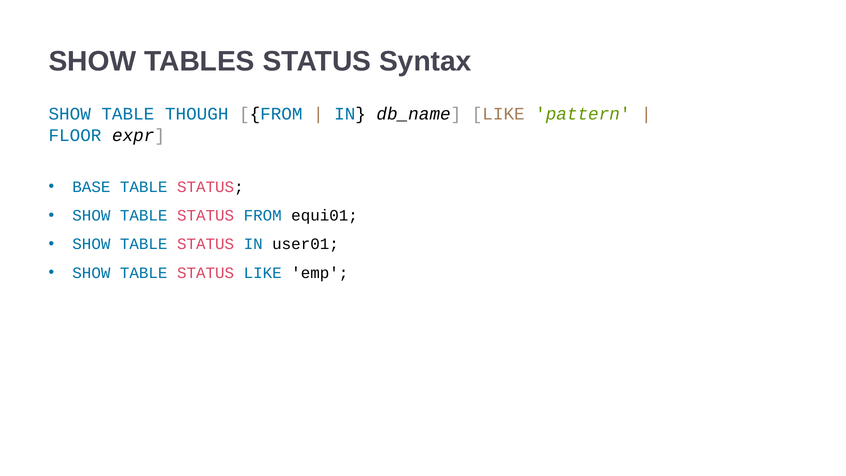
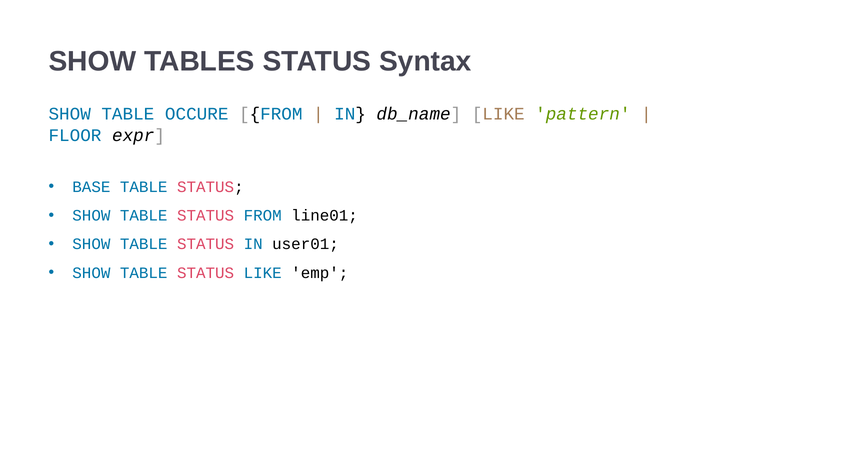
THOUGH: THOUGH -> OCCURE (197, 114)
equi01: equi01 -> line01 (325, 216)
